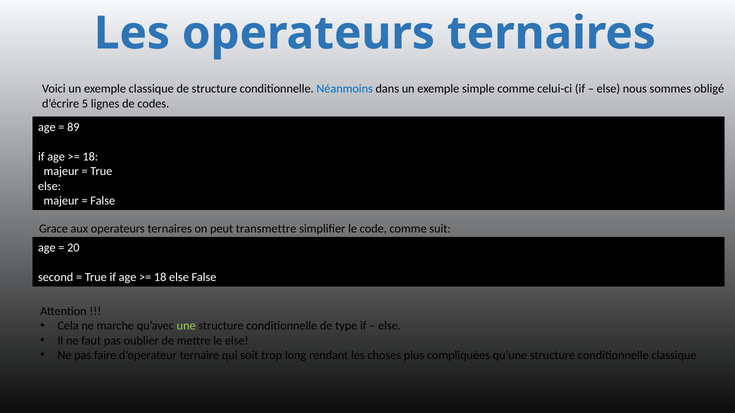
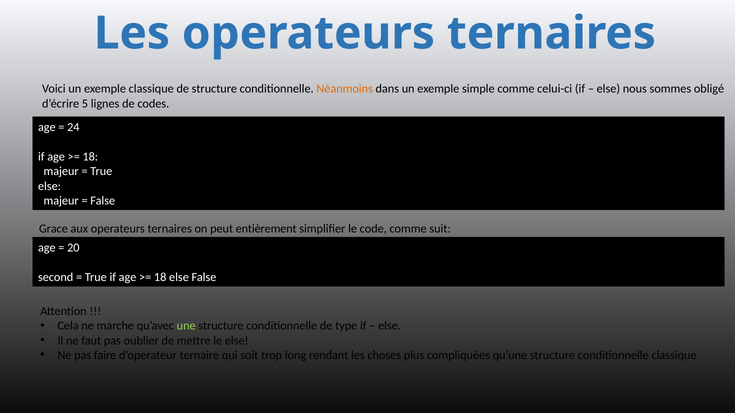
Néanmoins colour: blue -> orange (345, 89)
89: 89 -> 24 (73, 128)
transmettre: transmettre -> entièrement (266, 229)
